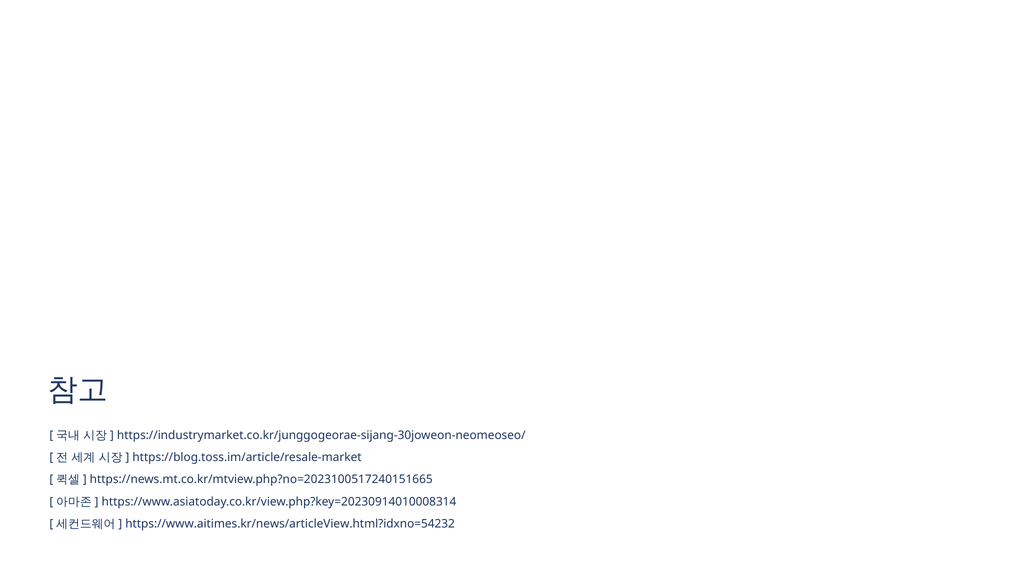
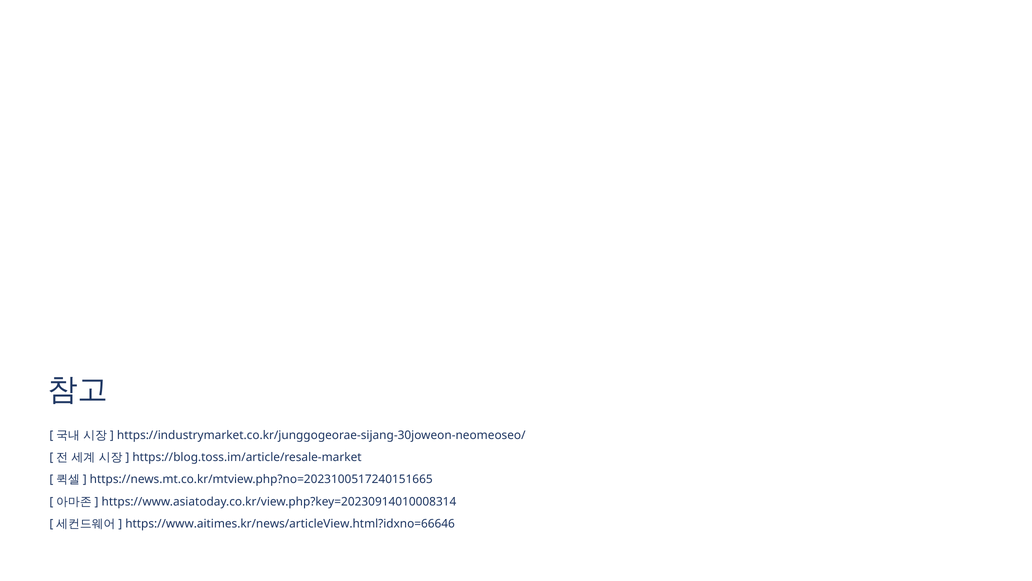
https://www.aitimes.kr/news/articleView.html?idxno=54232: https://www.aitimes.kr/news/articleView.html?idxno=54232 -> https://www.aitimes.kr/news/articleView.html?idxno=66646 (290, 523)
